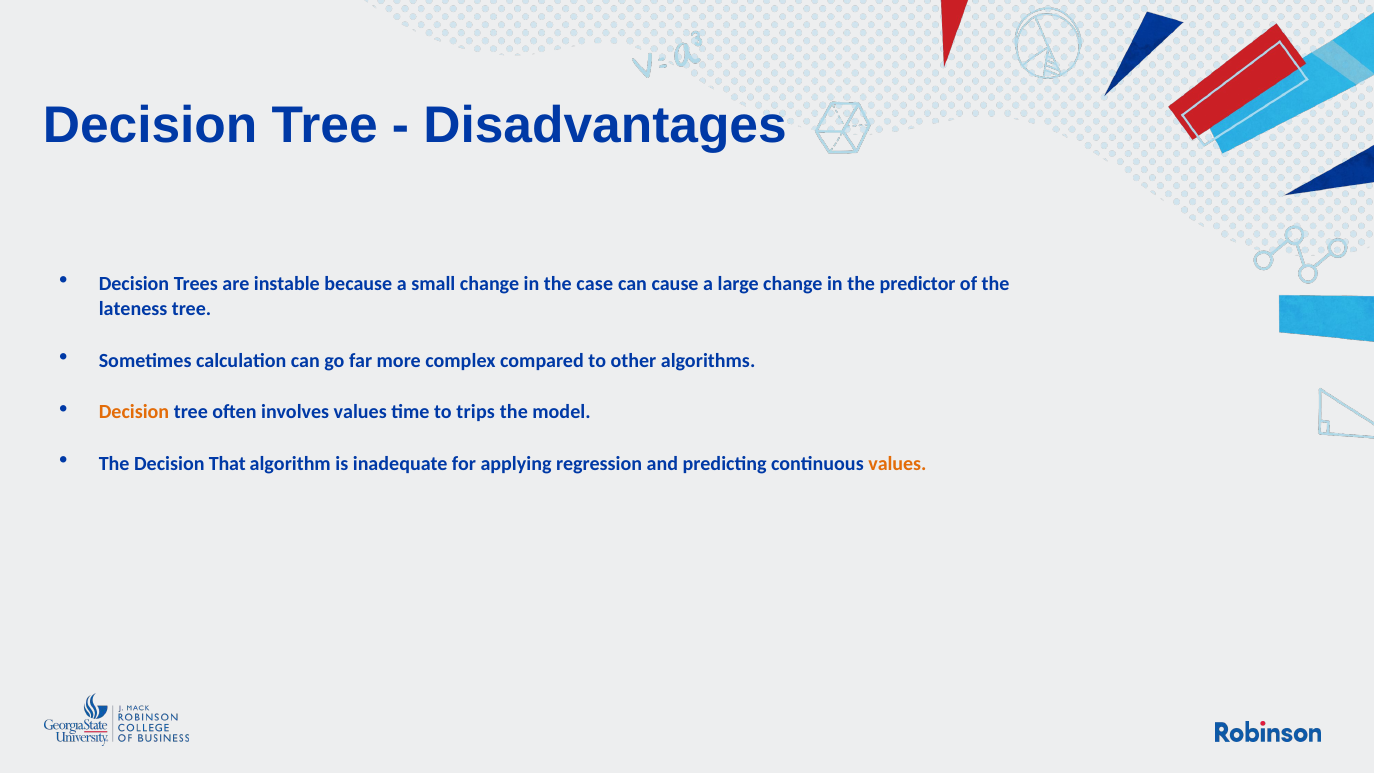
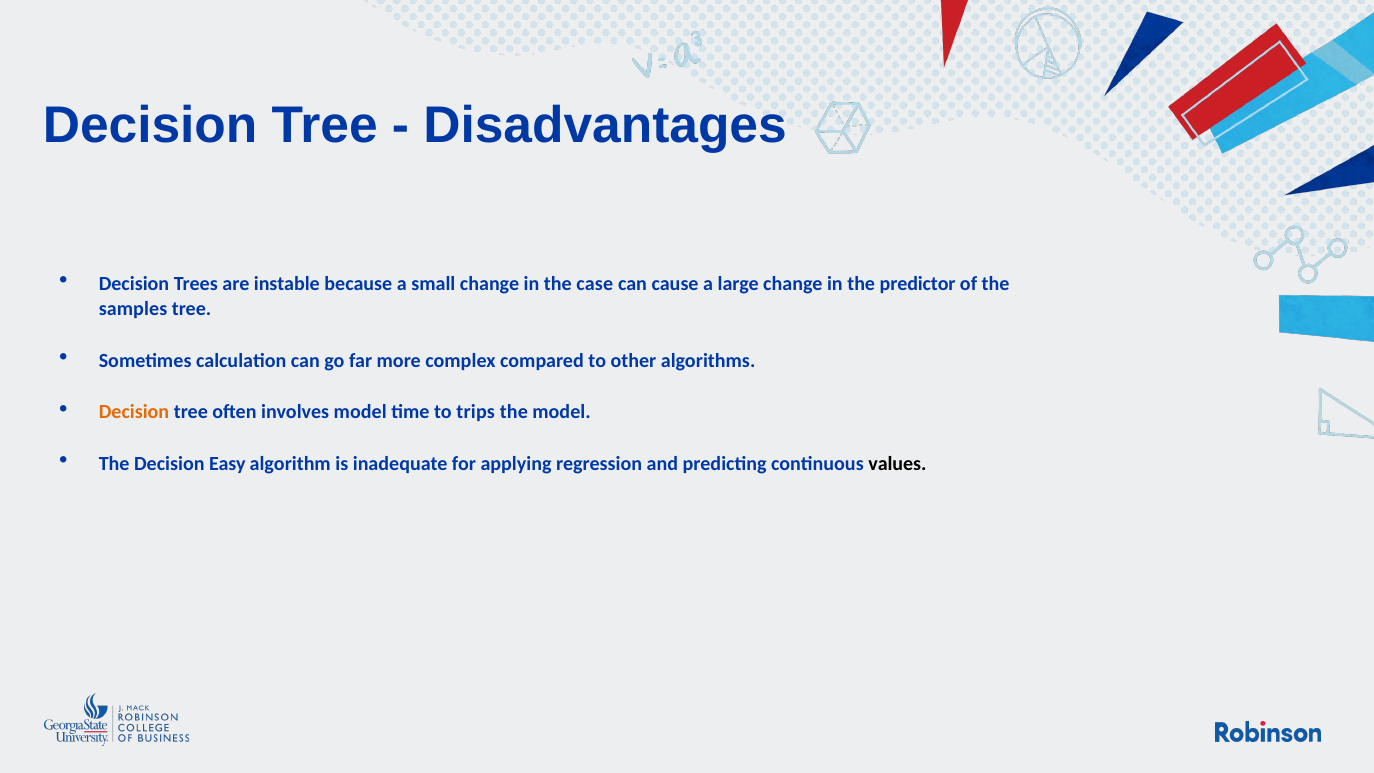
lateness: lateness -> samples (133, 309)
involves values: values -> model (360, 412)
That: That -> Easy (227, 464)
values colour: orange -> black (897, 464)
